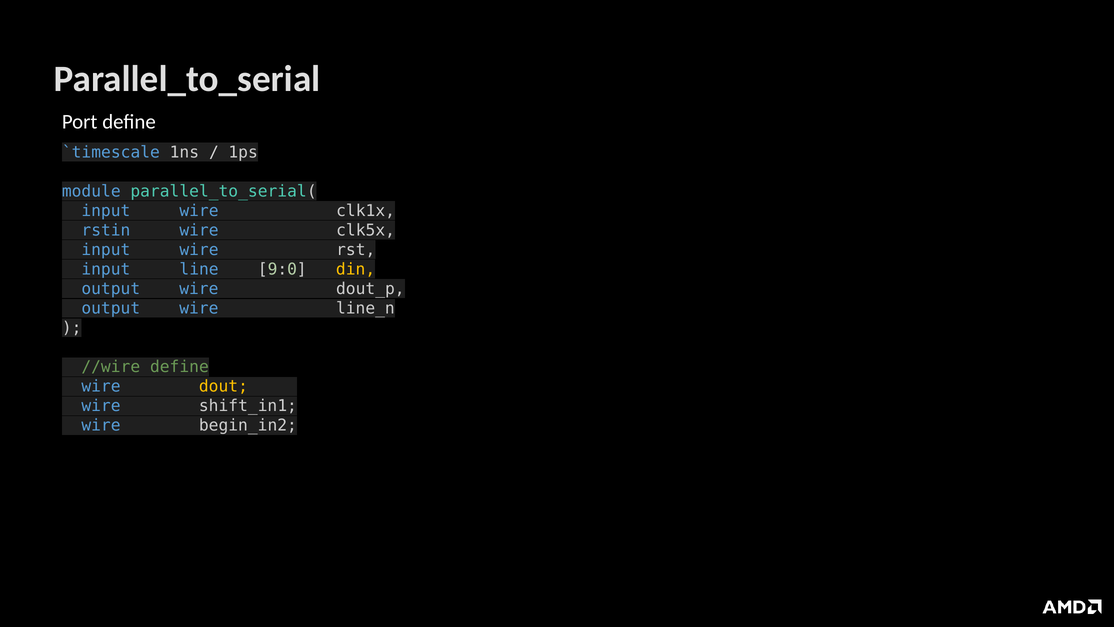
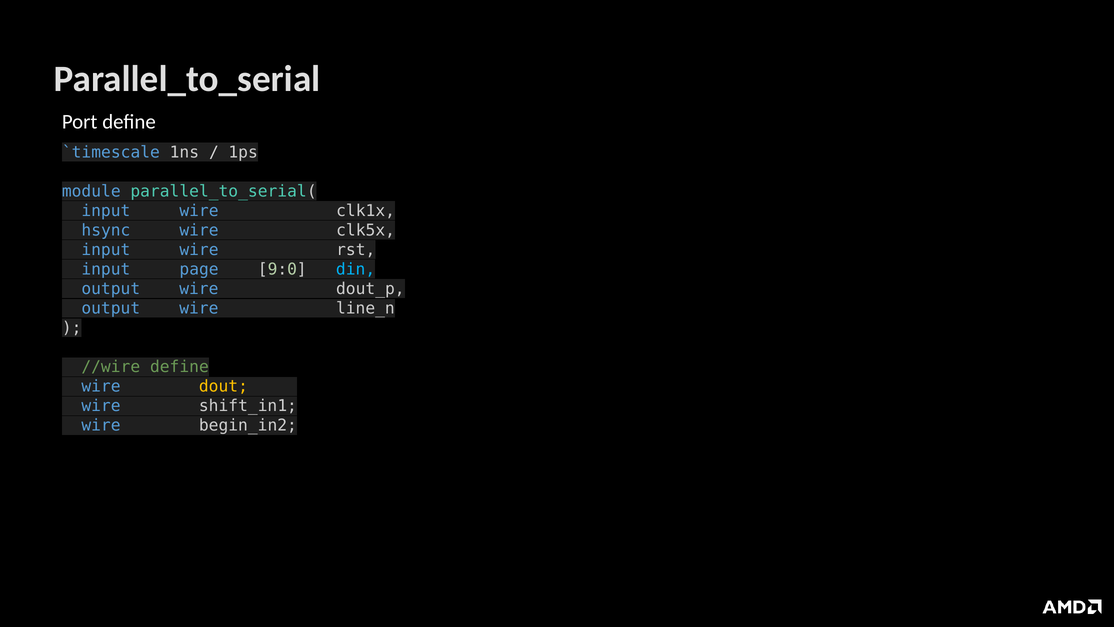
rstin: rstin -> hsync (106, 230)
line: line -> page (199, 269)
din colour: yellow -> light blue (356, 269)
